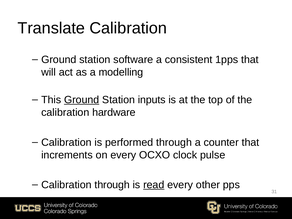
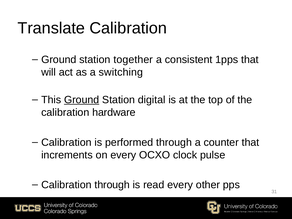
software: software -> together (133, 60)
modelling: modelling -> switching (121, 72)
inputs: inputs -> digital (152, 100)
read underline: present -> none (154, 185)
